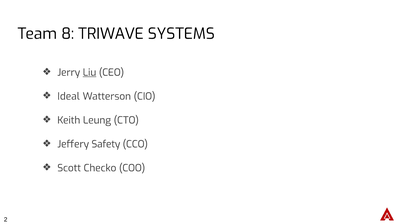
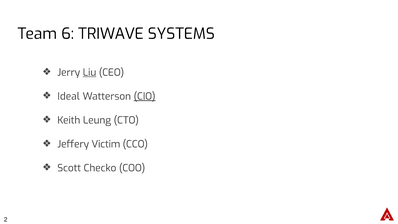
8: 8 -> 6 (68, 34)
CIO underline: none -> present (145, 96)
Safety: Safety -> Victim (106, 144)
